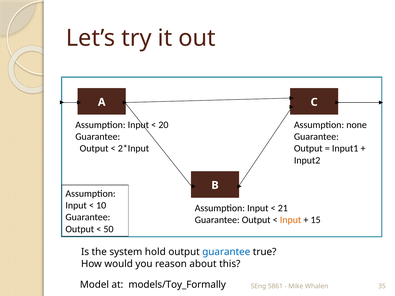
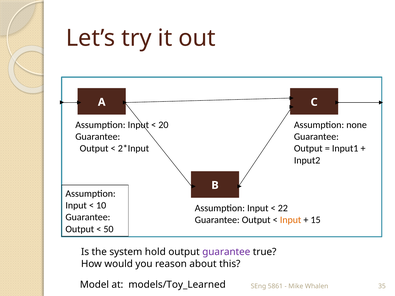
21: 21 -> 22 (283, 208)
guarantee colour: blue -> purple (226, 252)
models/Toy_Formally: models/Toy_Formally -> models/Toy_Learned (177, 285)
